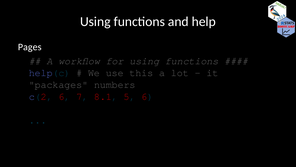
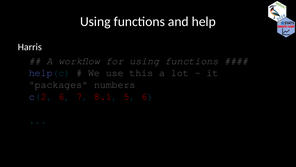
Pages: Pages -> Harris (30, 47)
